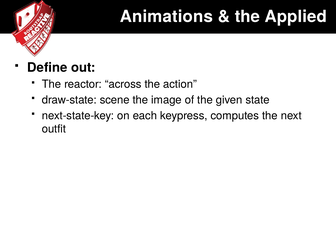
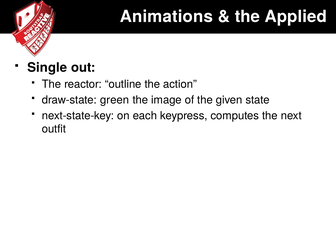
Define: Define -> Single (47, 68)
across: across -> outline (123, 84)
scene: scene -> green (115, 100)
